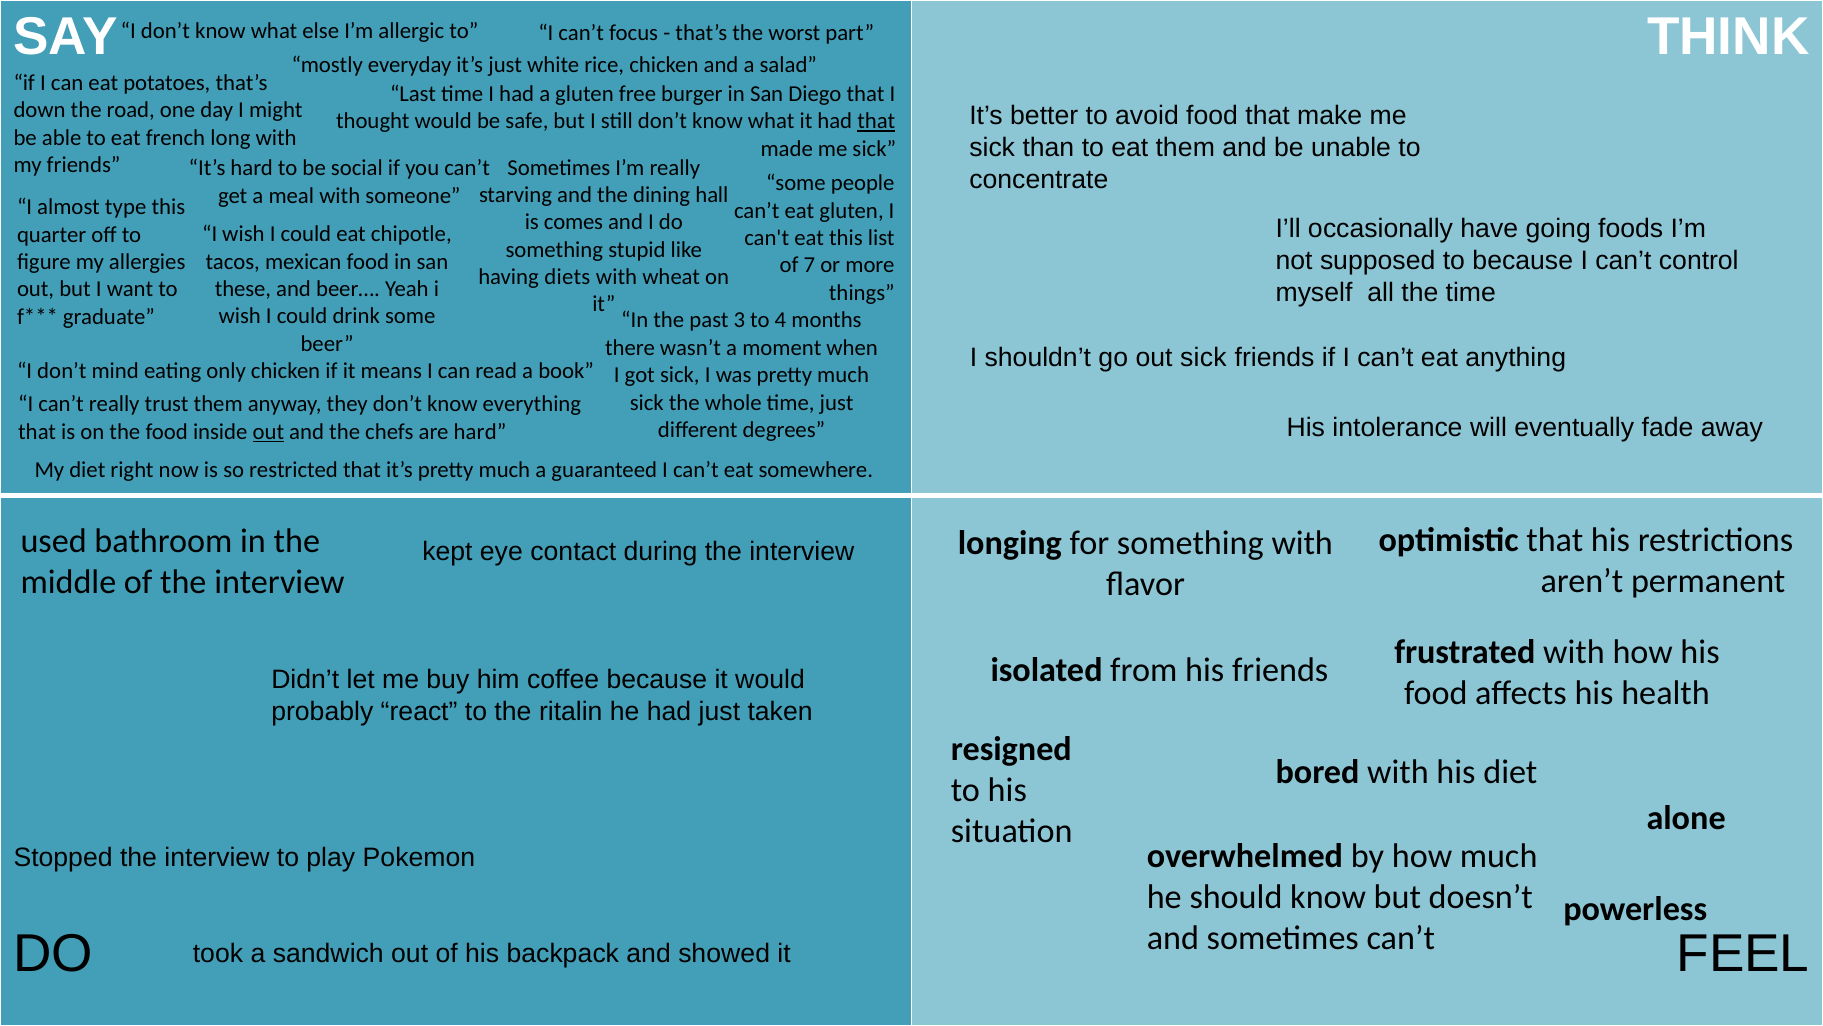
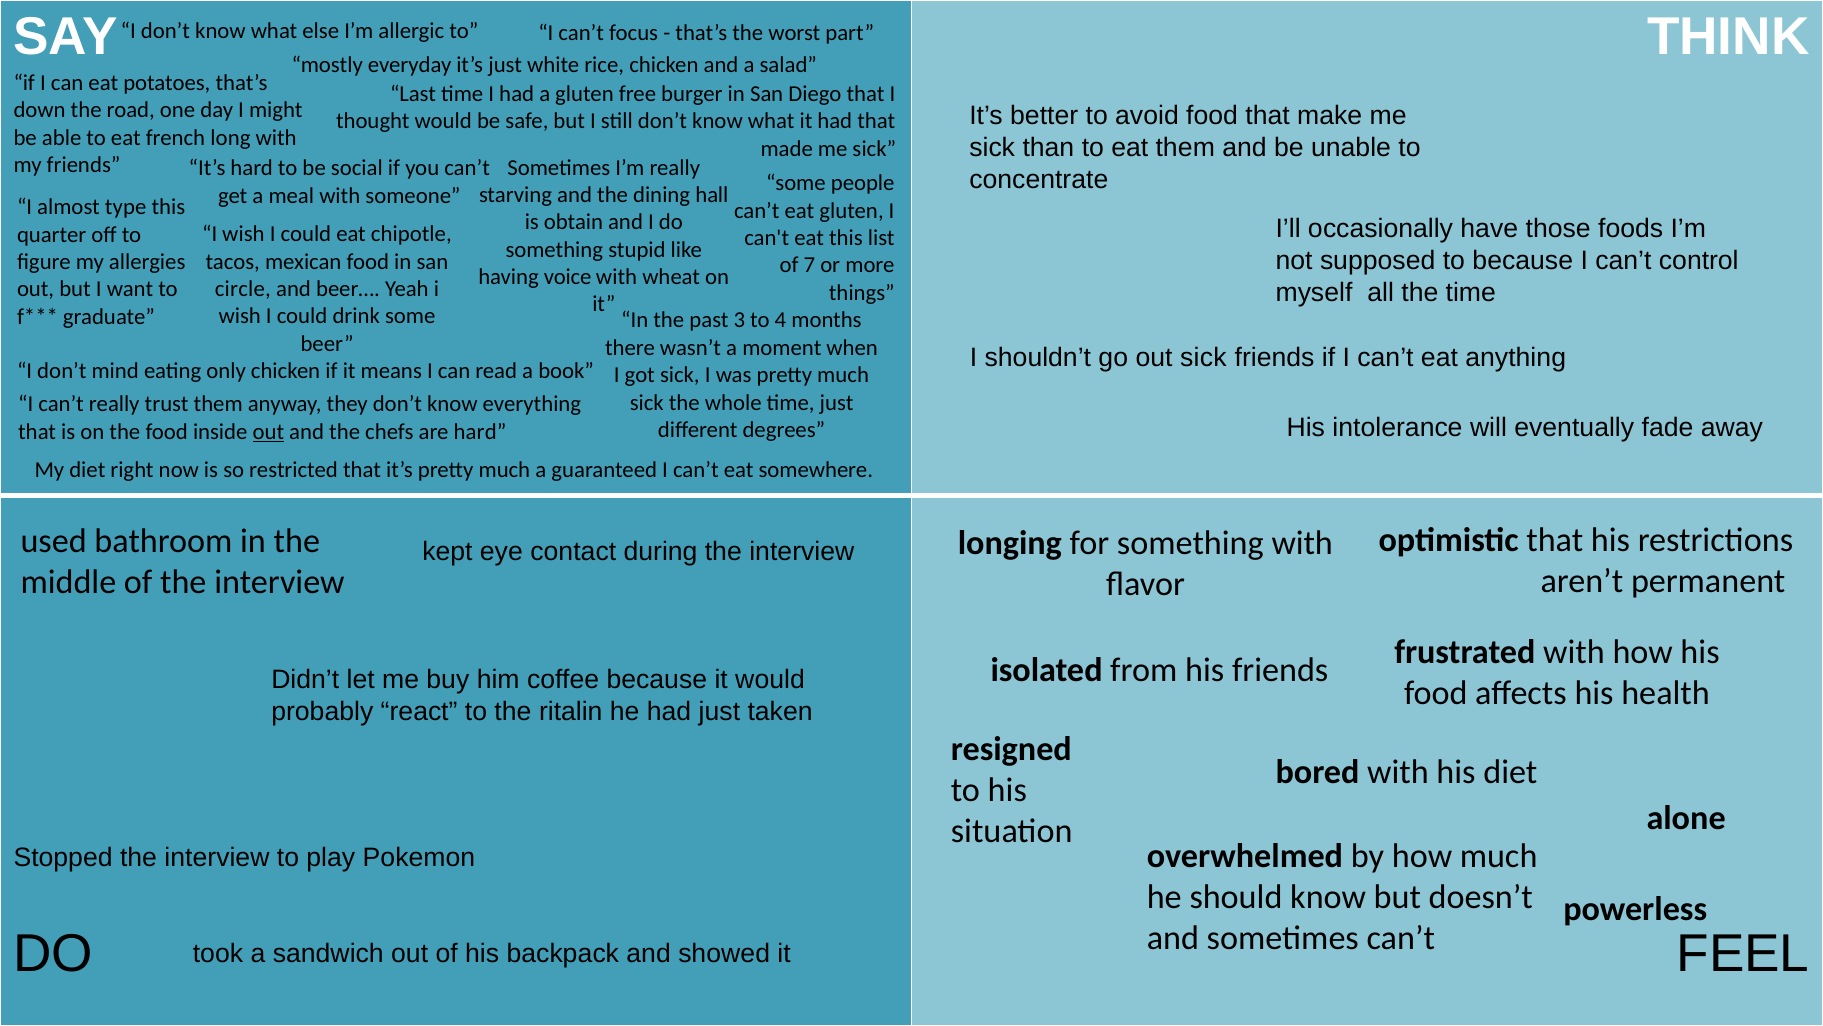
that underline: present -> none (876, 121)
comes: comes -> obtain (574, 222)
going: going -> those (1558, 229)
diets: diets -> voice (568, 277)
these: these -> circle (243, 289)
